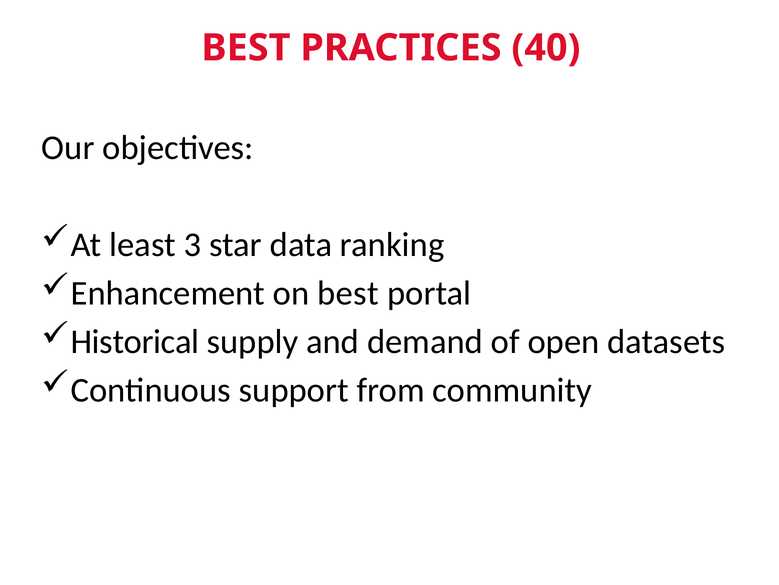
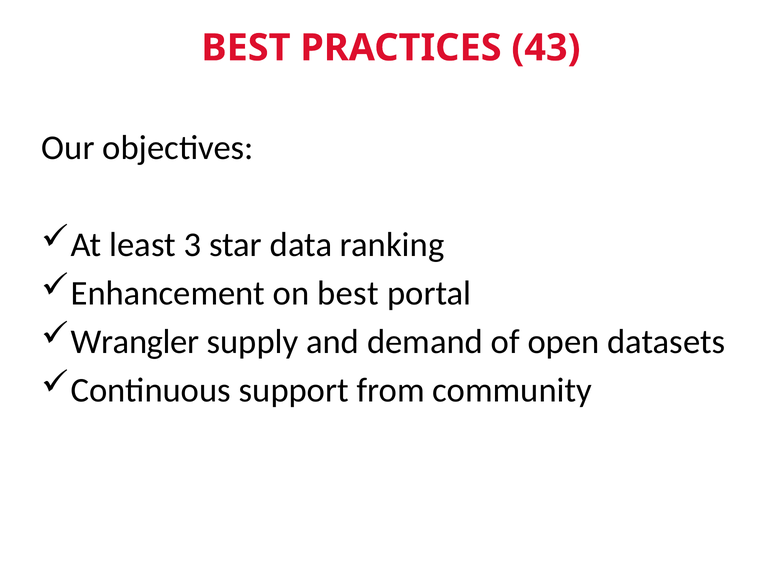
40: 40 -> 43 (546, 48)
Historical: Historical -> Wrangler (135, 341)
